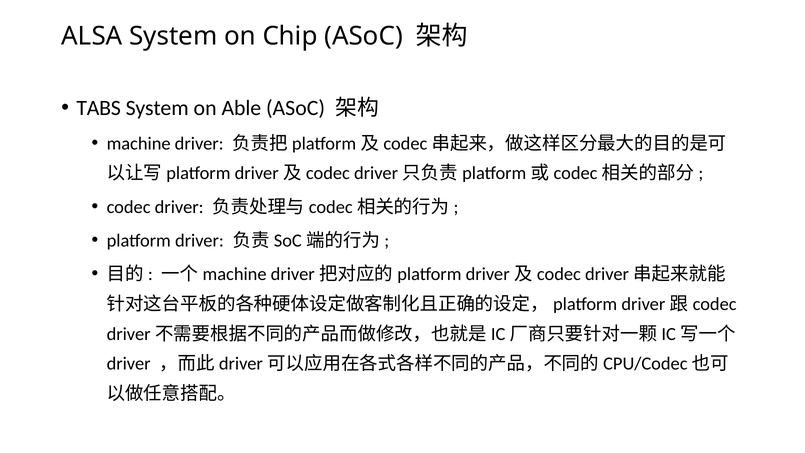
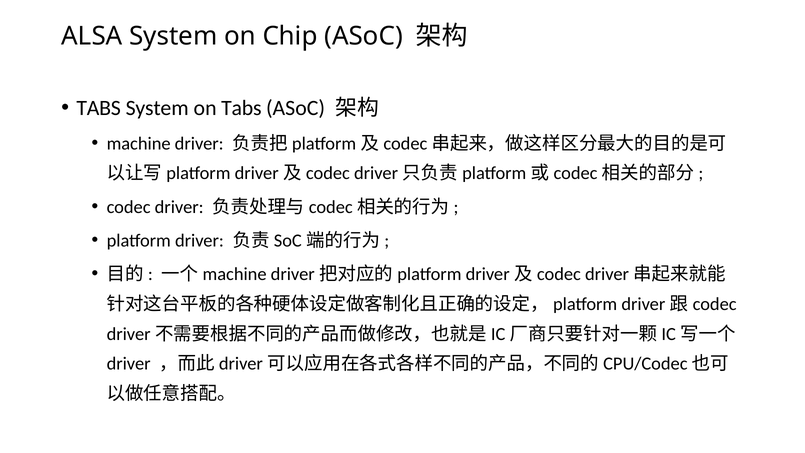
on Able: Able -> Tabs (241, 108)
